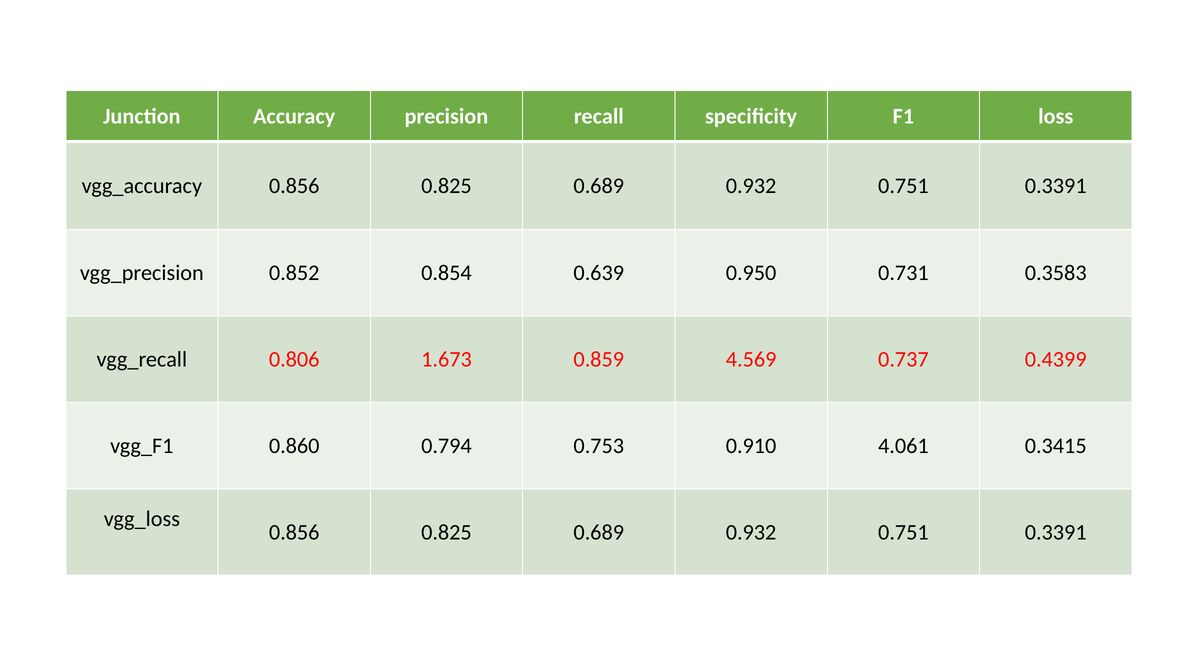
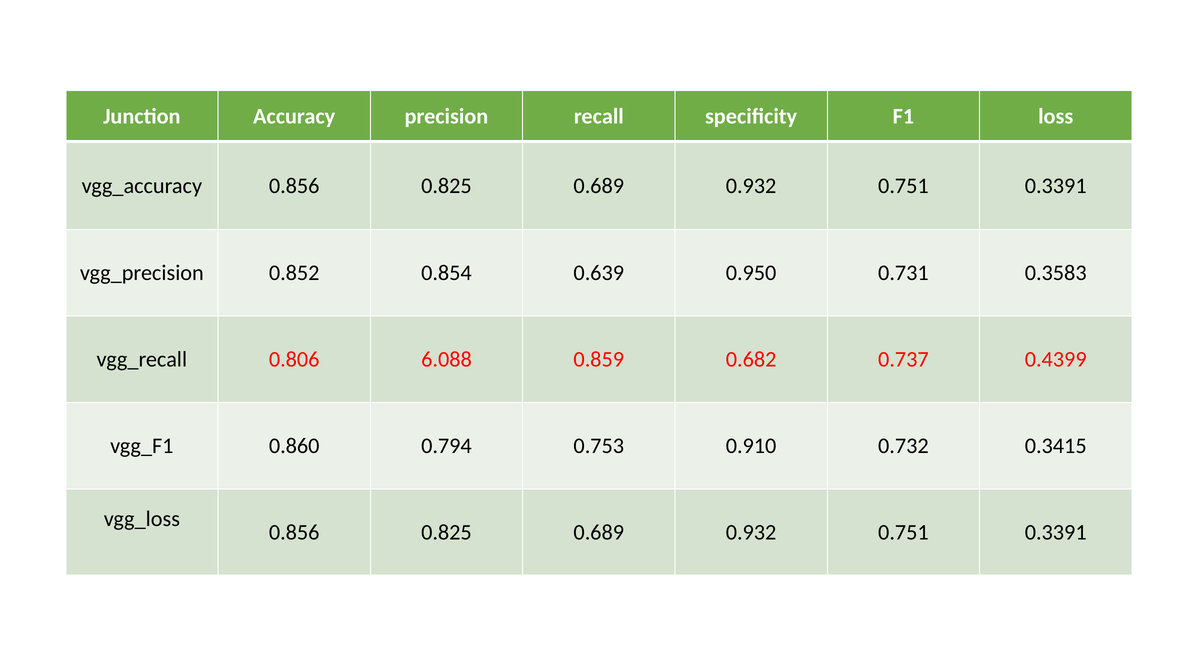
1.673: 1.673 -> 6.088 (446, 360)
4.569: 4.569 -> 0.682 (751, 360)
4.061: 4.061 -> 0.732 (903, 446)
